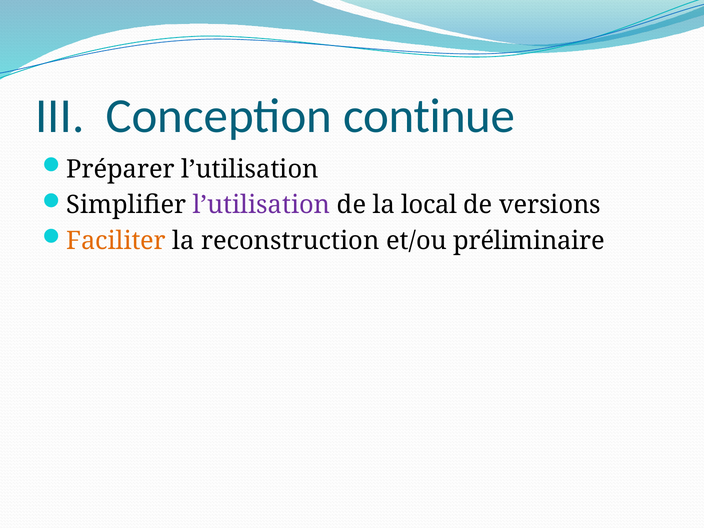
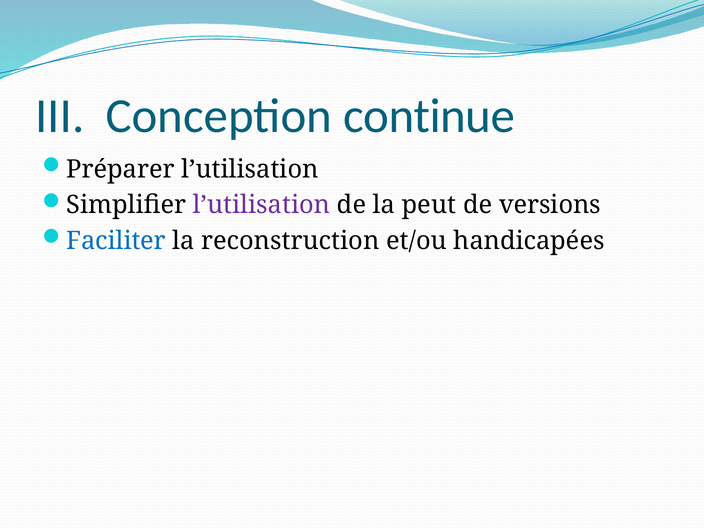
local: local -> peut (429, 205)
Faciliter colour: orange -> blue (116, 241)
préliminaire: préliminaire -> handicapées (529, 241)
